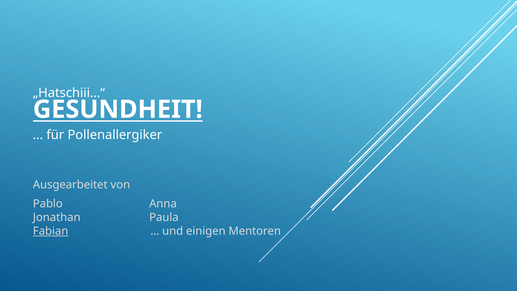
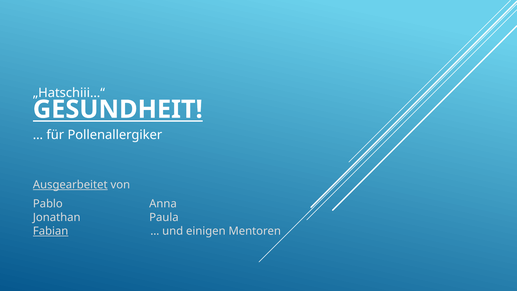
Ausgearbeitet underline: none -> present (70, 185)
